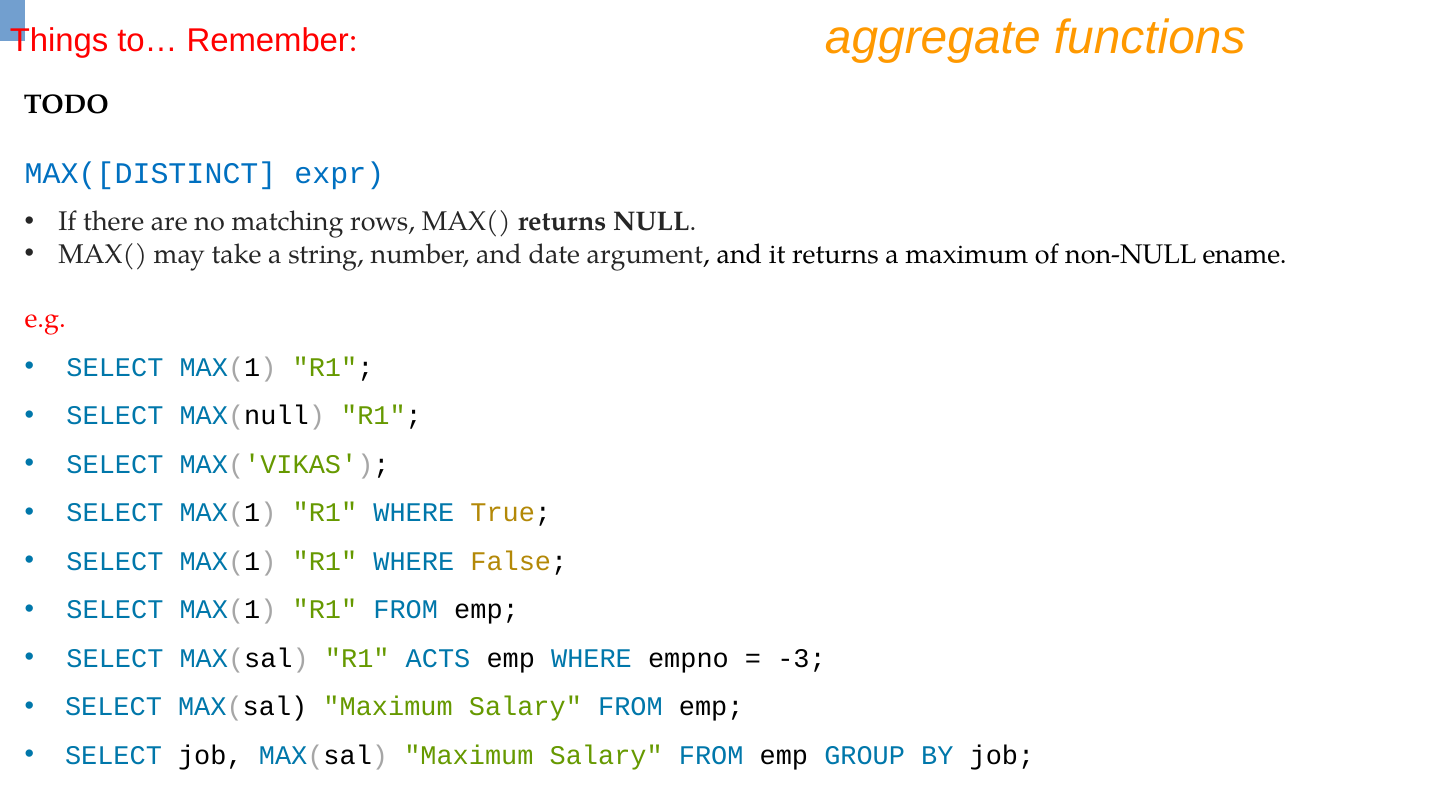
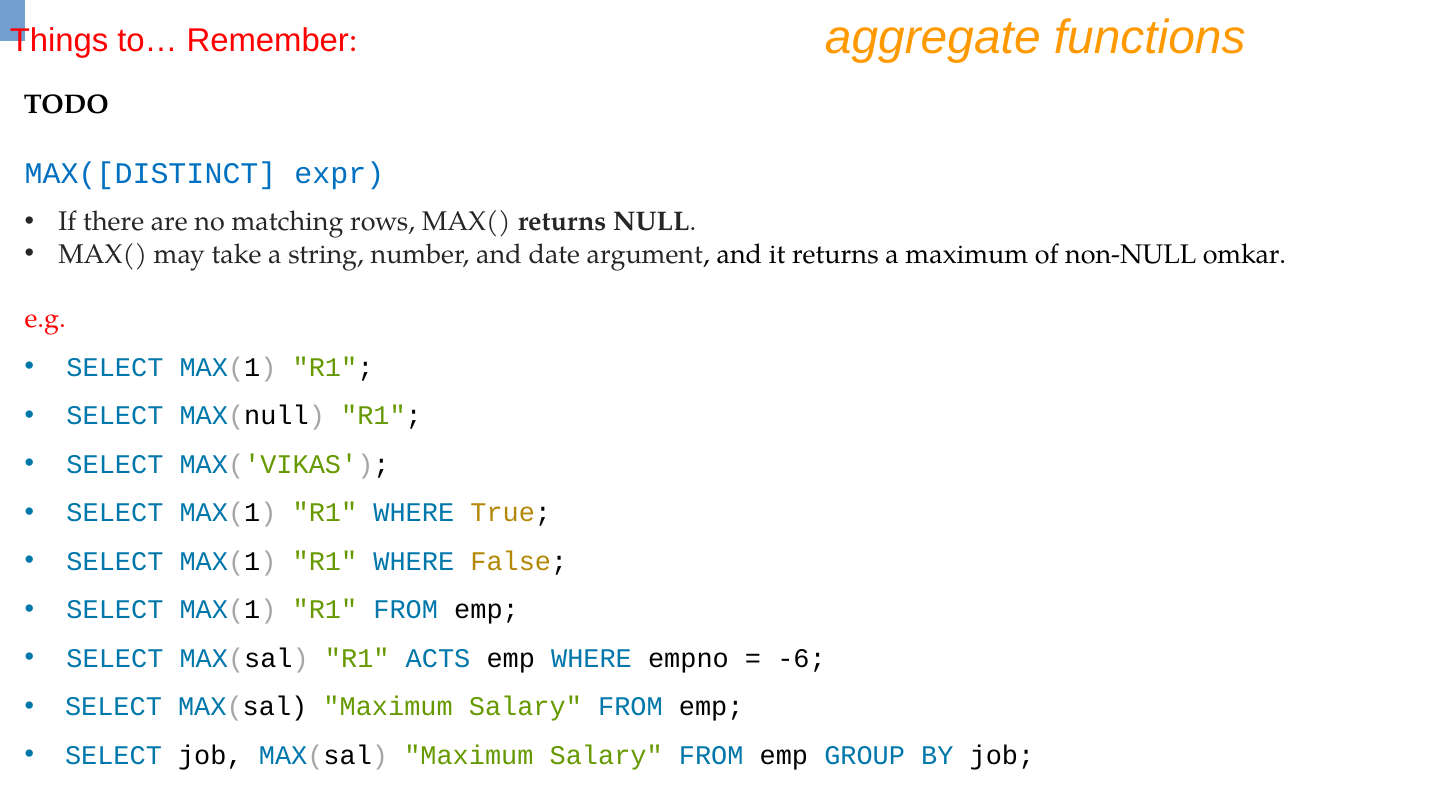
ename: ename -> omkar (1245, 254)
-3: -3 -> -6 (802, 658)
